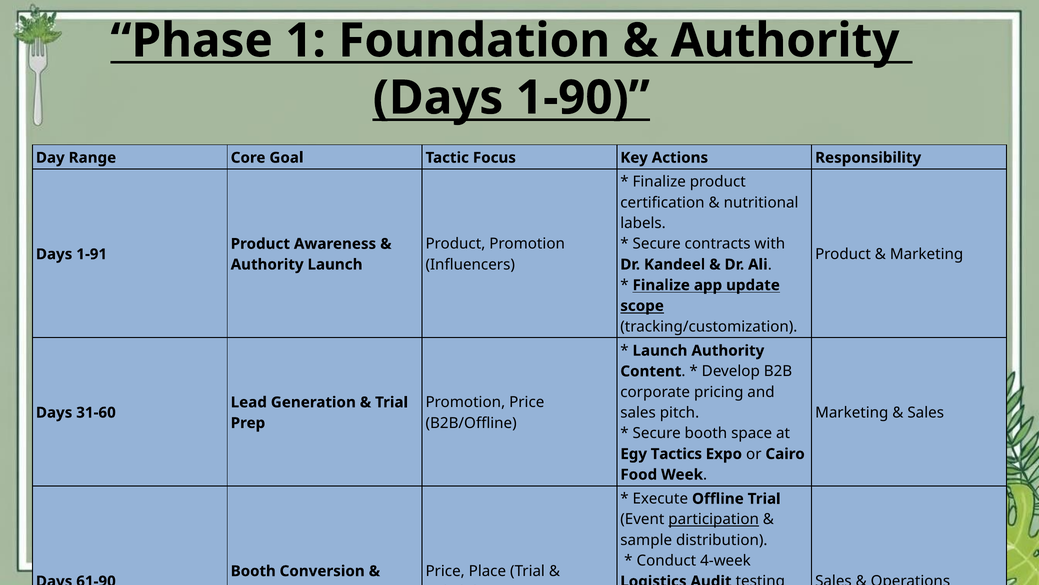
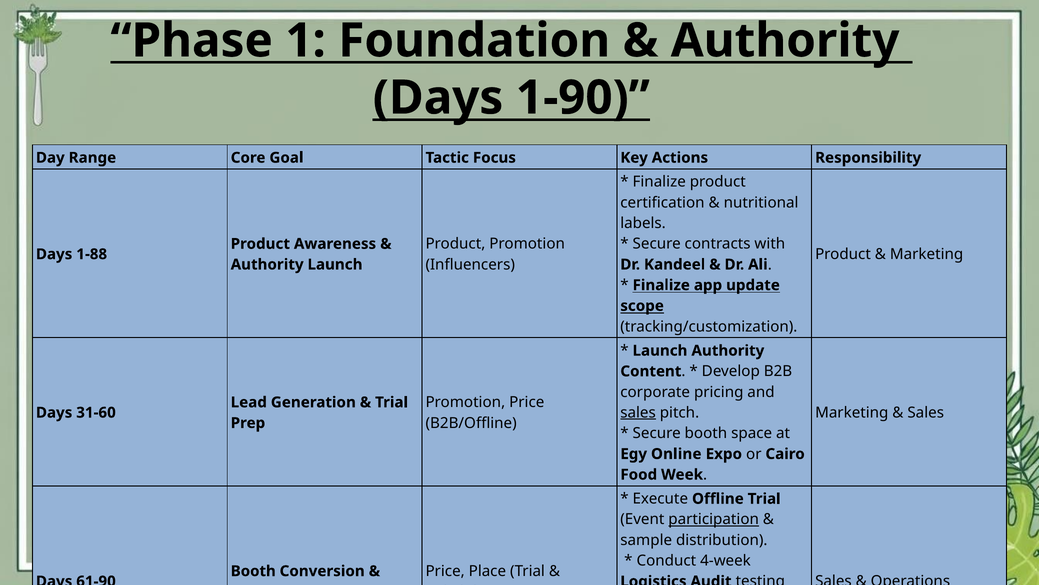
1-91: 1-91 -> 1-88 (92, 254)
sales underline: none -> present (638, 412)
Tactics: Tactics -> Online (676, 454)
